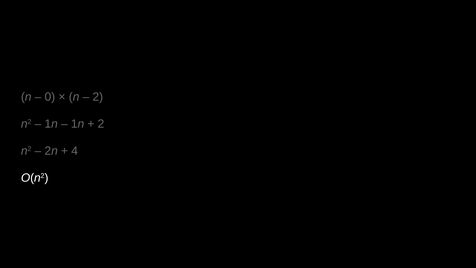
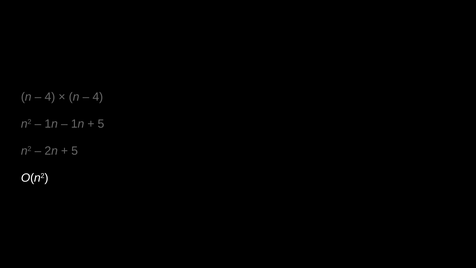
0: 0 -> 4 (50, 97)
2: 2 -> 4 (98, 97)
2: 2 -> 5 (101, 124)
4: 4 -> 5 (75, 151)
